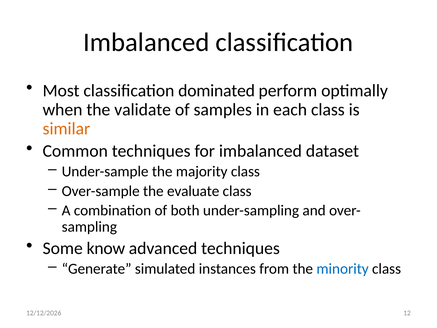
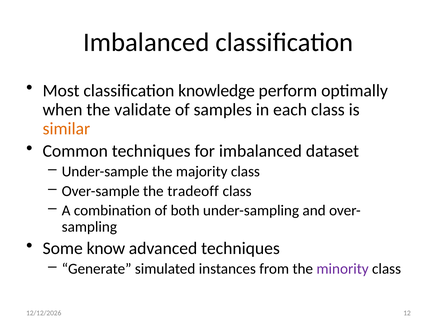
dominated: dominated -> knowledge (217, 90)
evaluate: evaluate -> tradeoff (193, 191)
minority colour: blue -> purple (343, 269)
